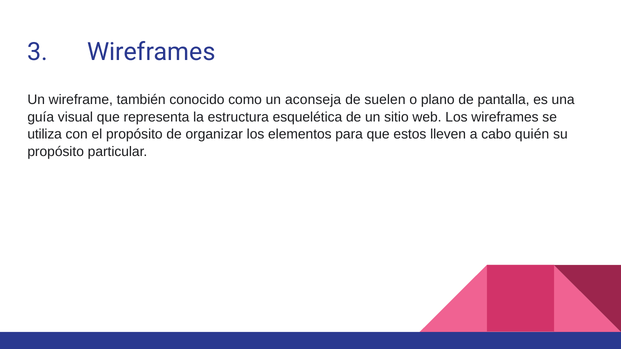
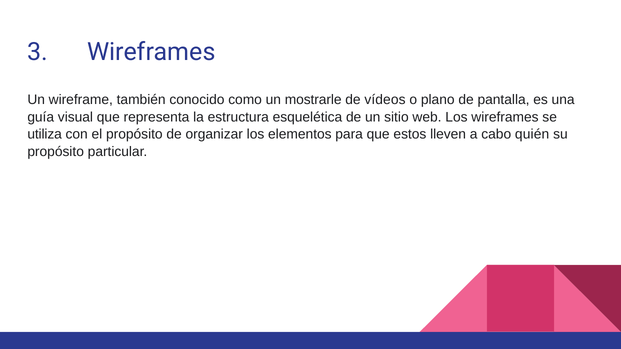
aconseja: aconseja -> mostrarle (313, 100)
suelen: suelen -> vídeos (385, 100)
